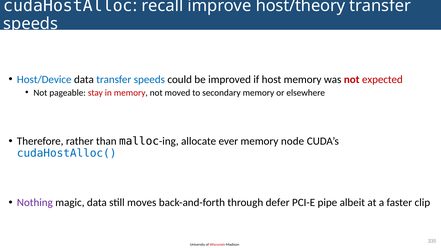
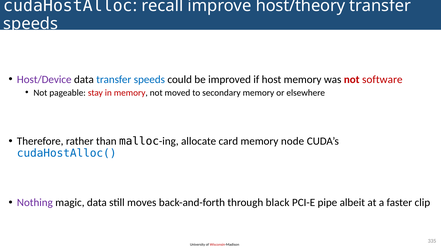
Host/Device colour: blue -> purple (44, 79)
expected: expected -> software (382, 79)
ever: ever -> card (228, 141)
defer: defer -> black (278, 203)
